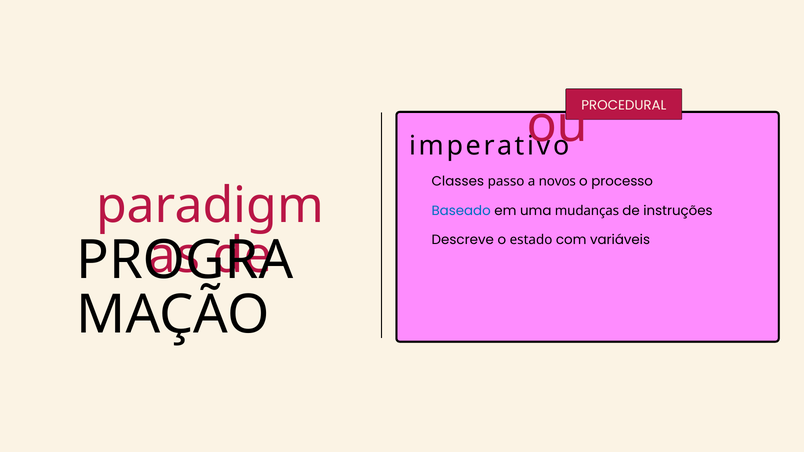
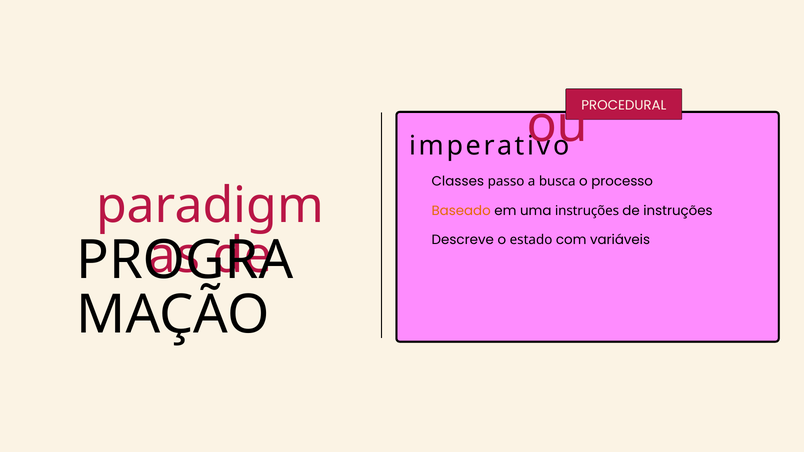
novos: novos -> busca (557, 181)
Baseado colour: blue -> orange (461, 211)
uma mudanças: mudanças -> instruções (587, 211)
